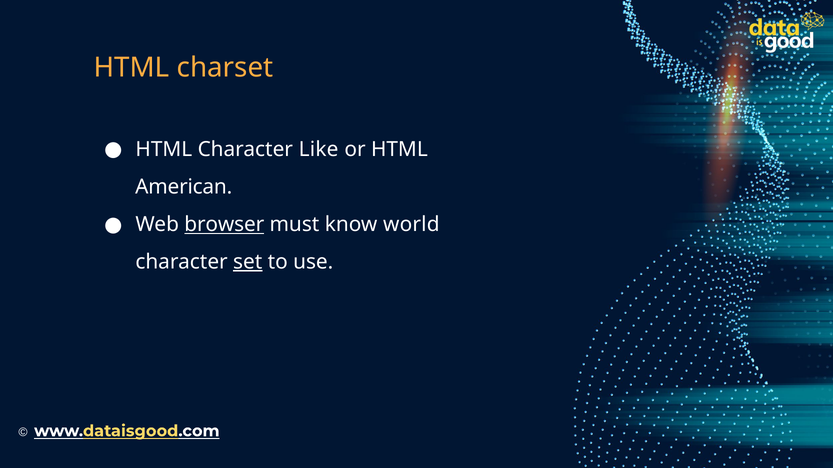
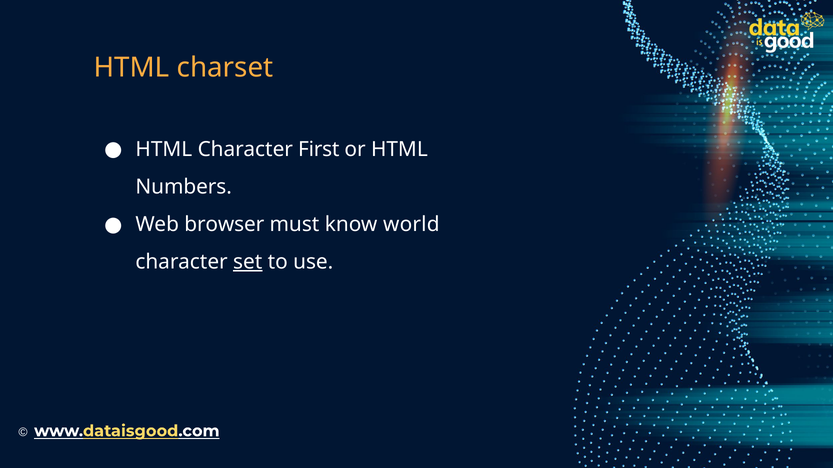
Like: Like -> First (319, 150)
American: American -> Numbers (184, 187)
browser underline: present -> none (224, 225)
